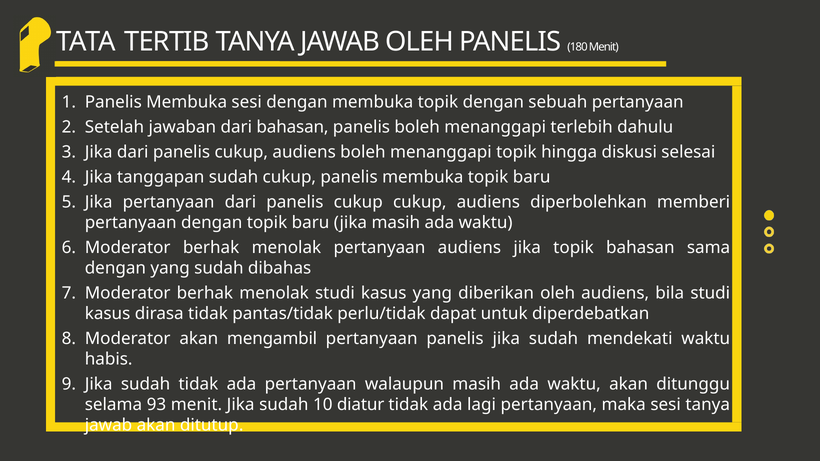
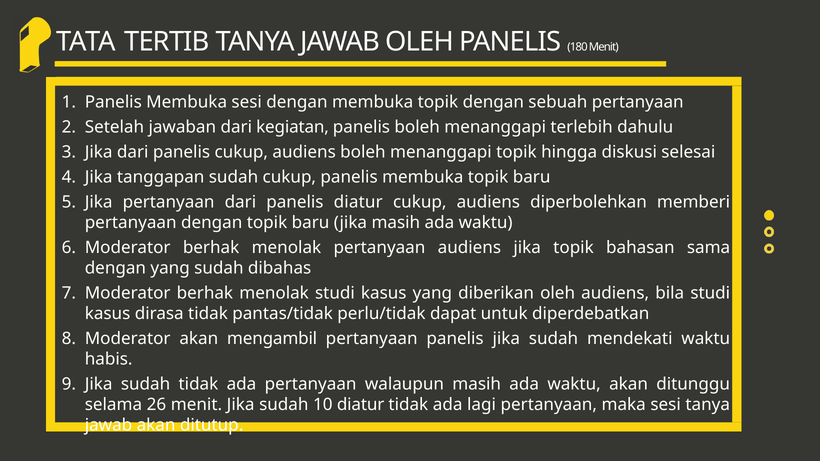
dari bahasan: bahasan -> kegiatan (293, 127)
pertanyaan dari panelis cukup: cukup -> diatur (358, 202)
93: 93 -> 26 (156, 405)
